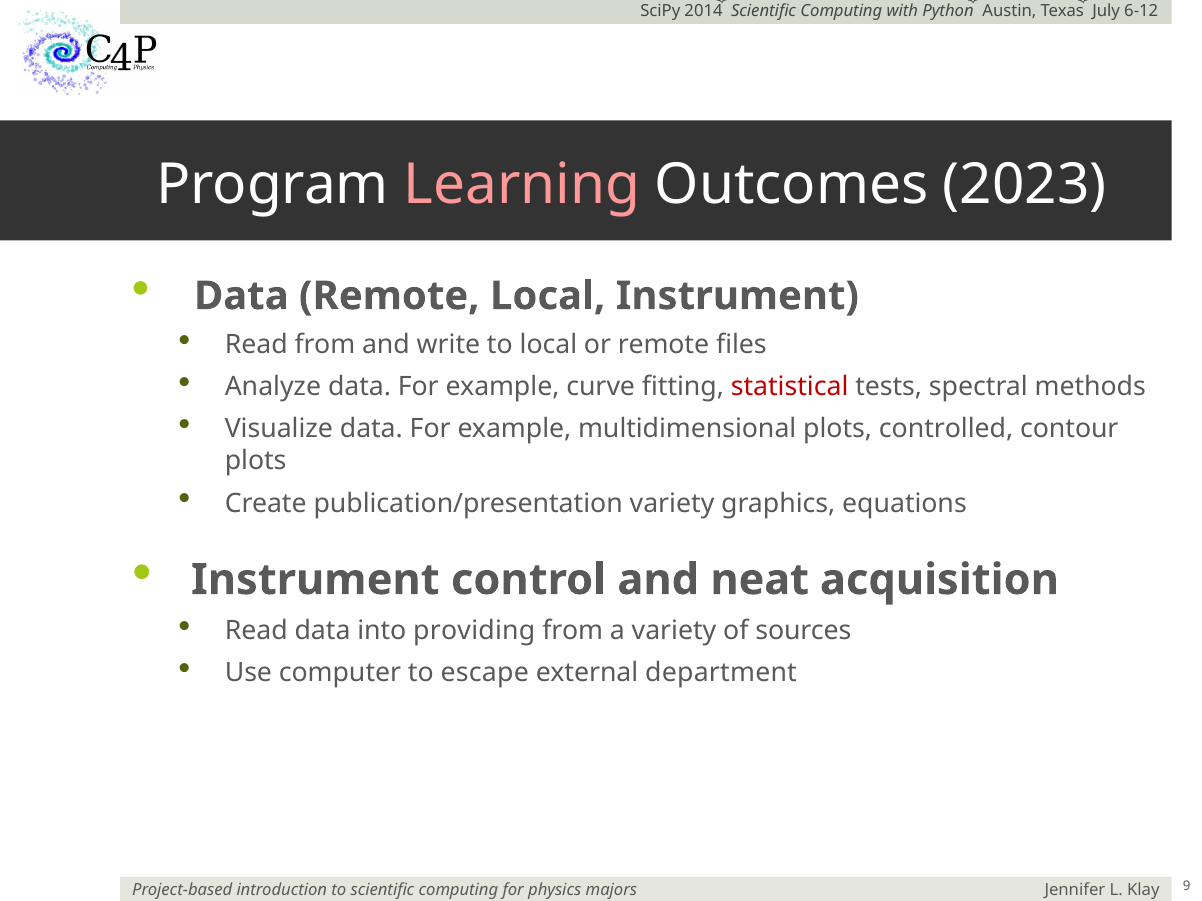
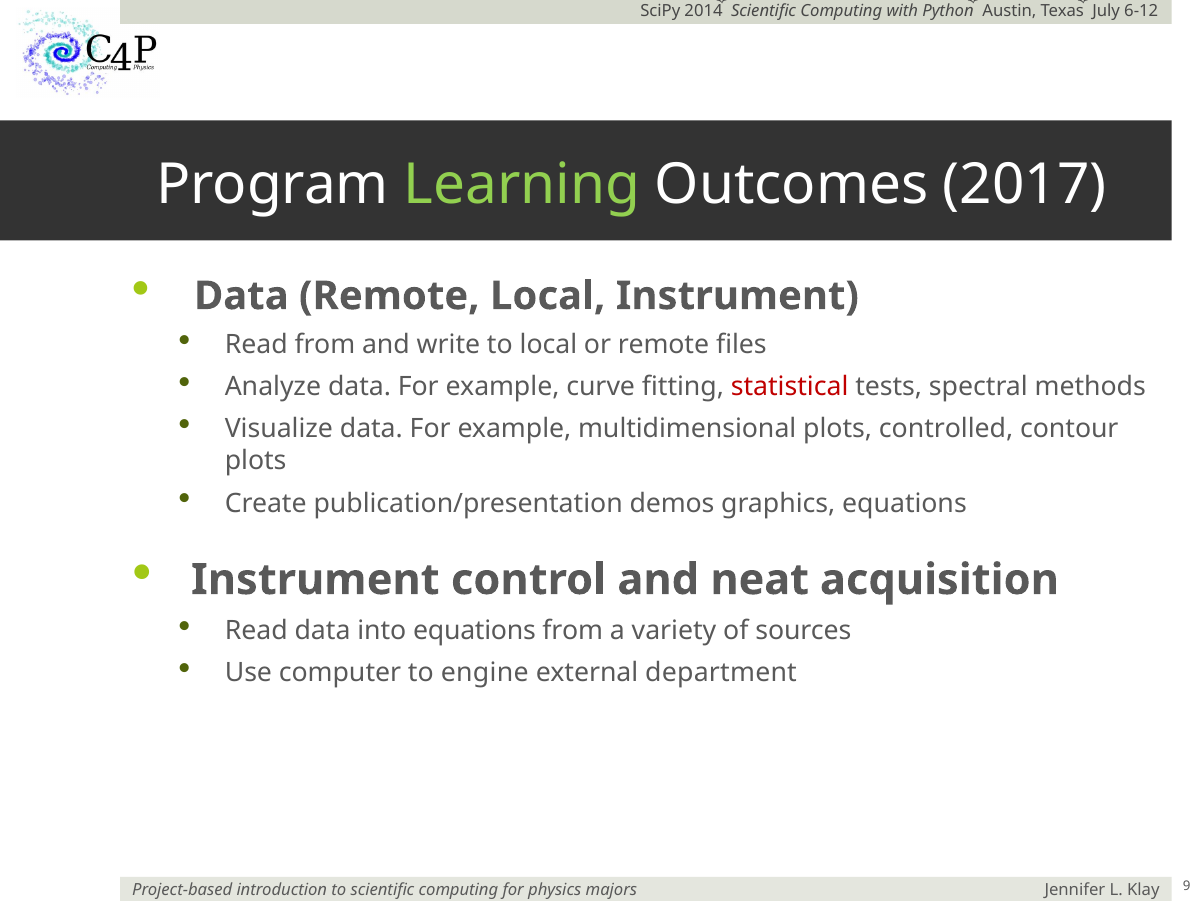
Learning colour: pink -> light green (522, 184)
2023: 2023 -> 2017 (1025, 184)
publication/presentation variety: variety -> demos (672, 504)
into providing: providing -> equations (474, 631)
escape: escape -> engine (485, 673)
